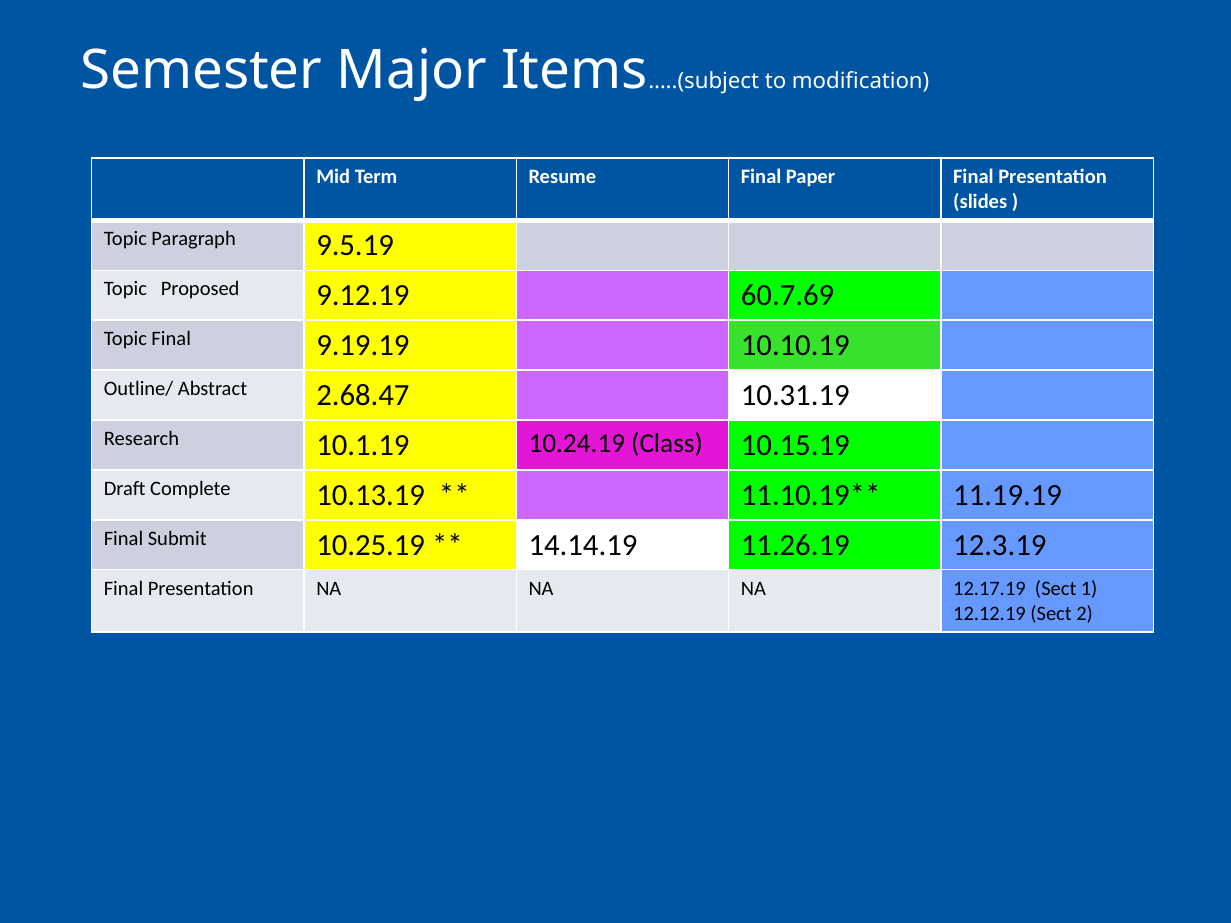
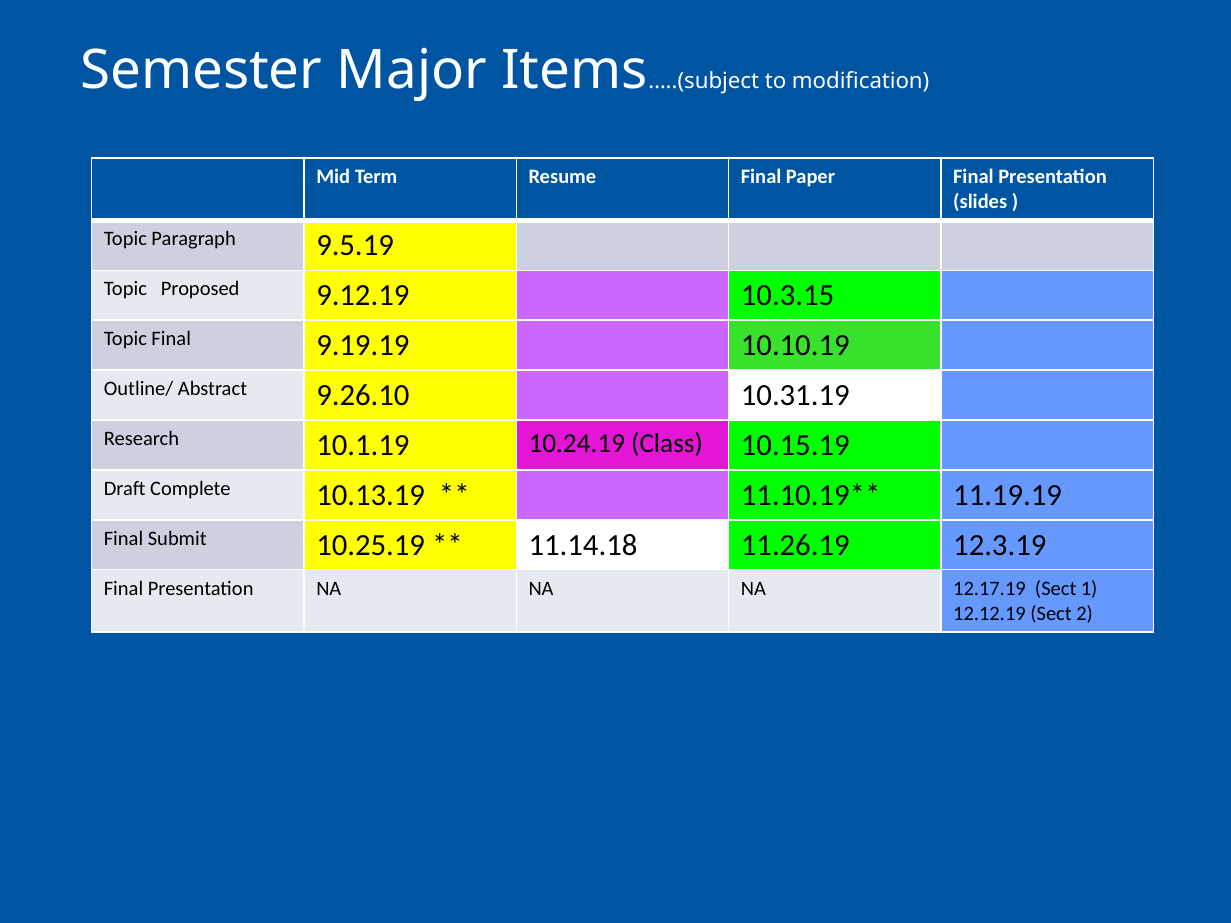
60.7.69: 60.7.69 -> 10.3.15 (788, 296)
2.68.47: 2.68.47 -> 9.26.10 (363, 395)
14.14.19: 14.14.19 -> 11.14.18 (583, 545)
